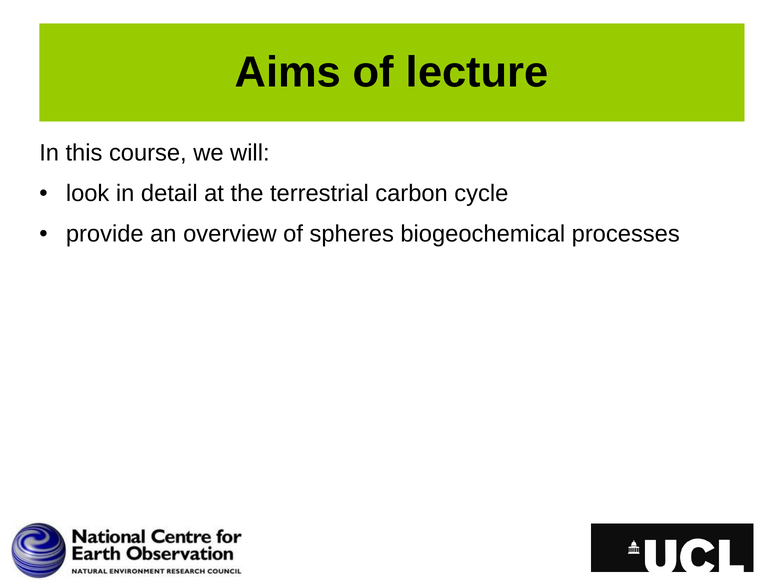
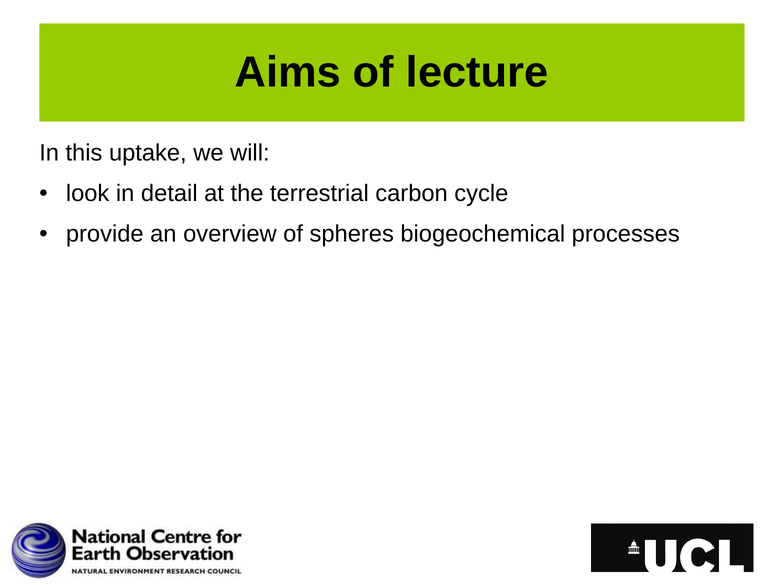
course: course -> uptake (148, 153)
